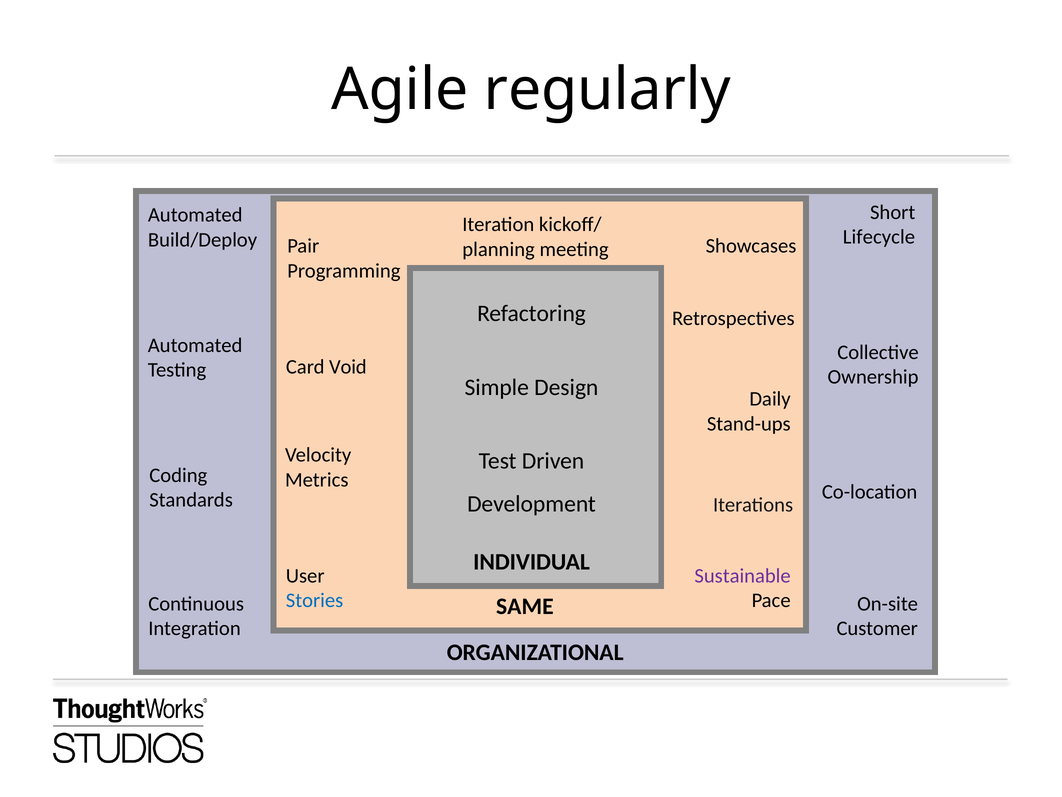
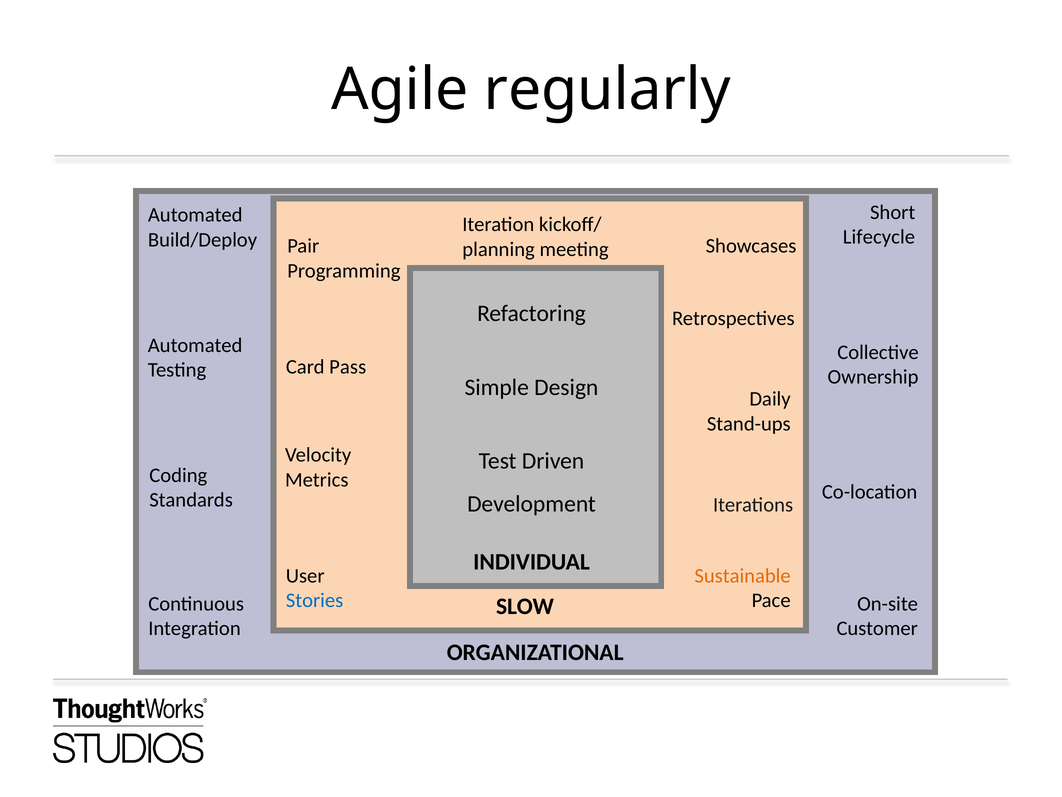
Void: Void -> Pass (348, 367)
Sustainable colour: purple -> orange (743, 575)
SAME: SAME -> SLOW (525, 606)
